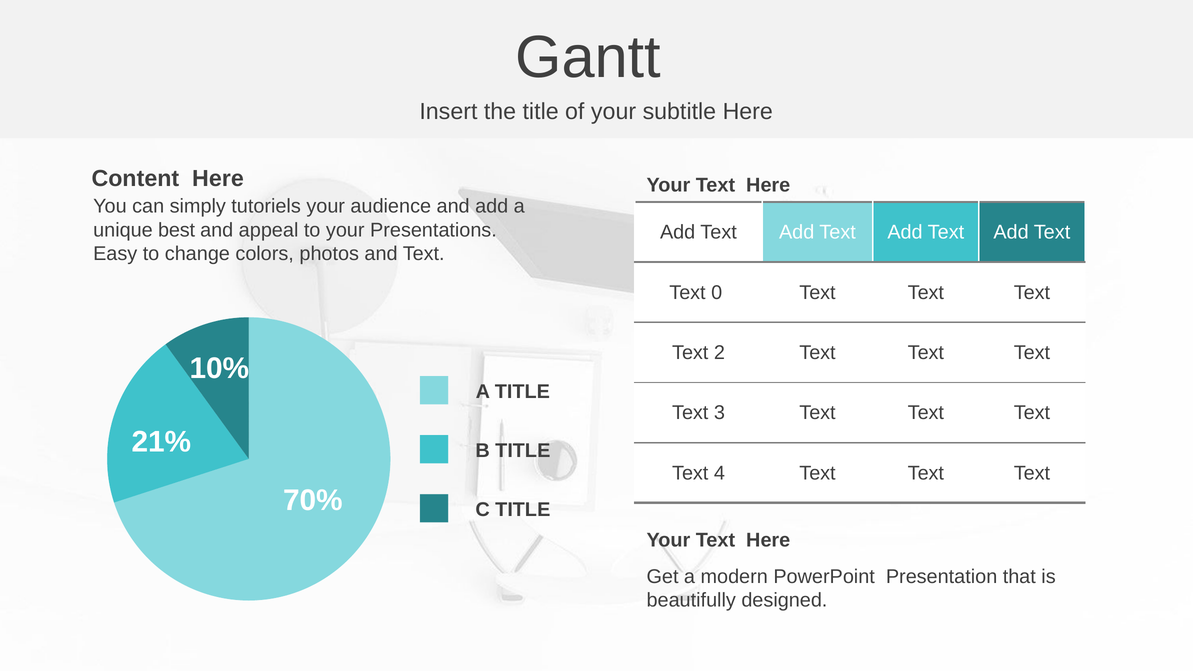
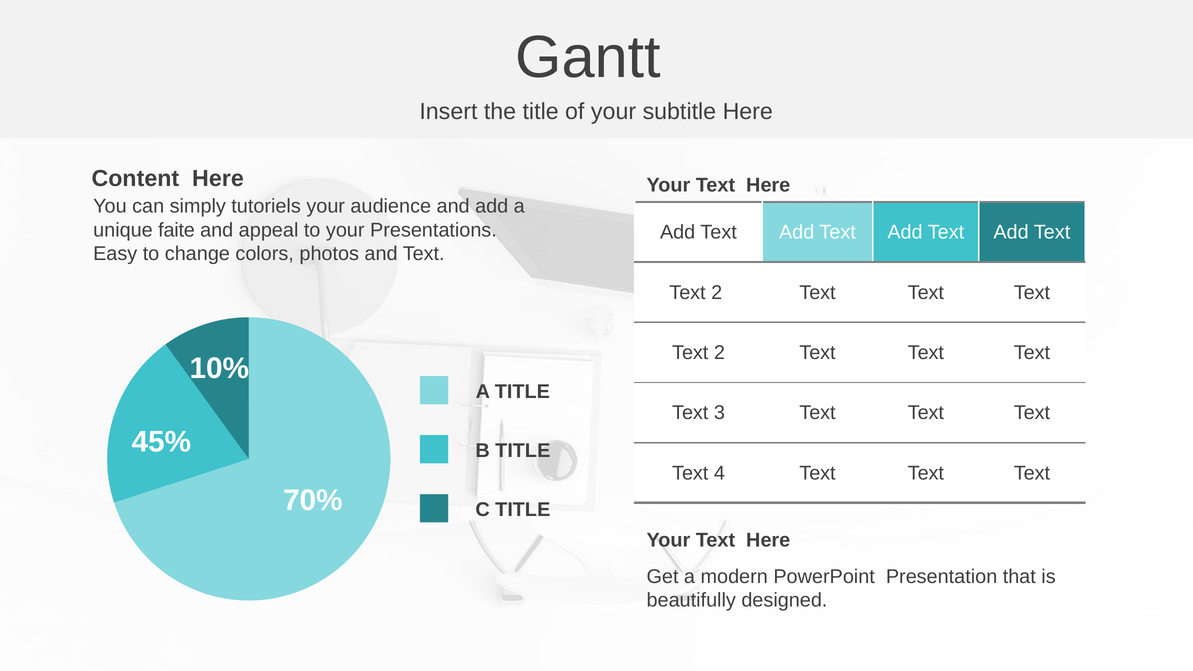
best: best -> faite (177, 230)
0: 0 -> 2 (717, 293)
21%: 21% -> 45% (162, 442)
